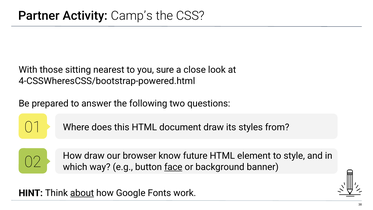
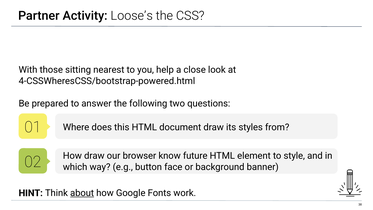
Camp’s: Camp’s -> Loose’s (132, 16)
sure: sure -> help (165, 70)
face underline: present -> none (173, 167)
